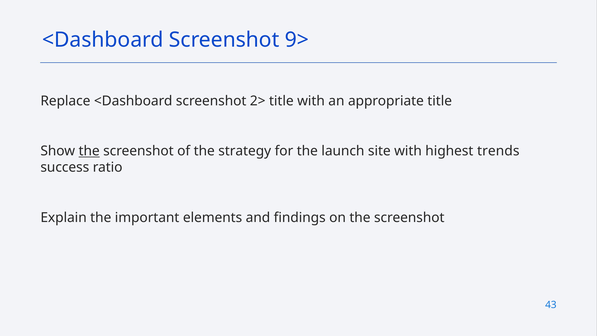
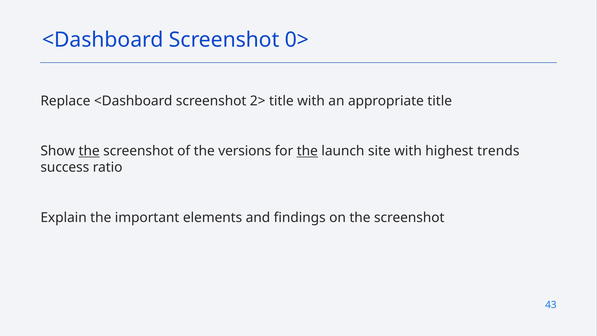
9>: 9> -> 0> (297, 40)
strategy: strategy -> versions (245, 151)
the underline: none -> present (307, 151)
